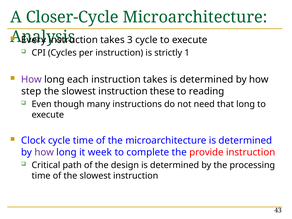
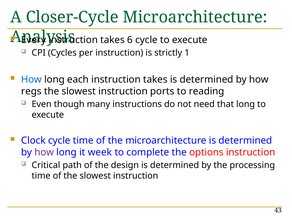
3: 3 -> 6 (130, 40)
How colour: purple -> blue (31, 80)
step: step -> regs (31, 91)
these: these -> ports (162, 91)
provide: provide -> options (206, 152)
